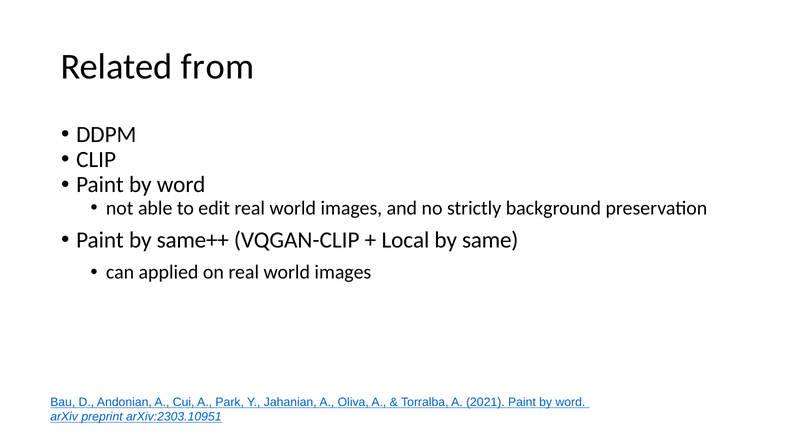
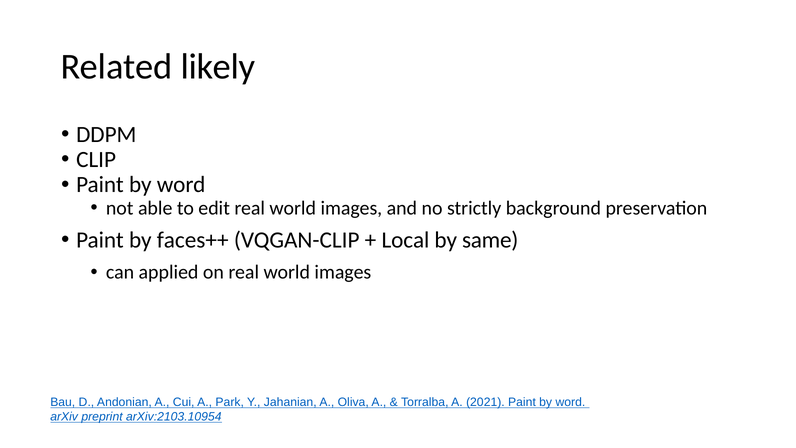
from: from -> likely (218, 67)
same++: same++ -> faces++ (193, 240)
arXiv:2303.10951: arXiv:2303.10951 -> arXiv:2103.10954 (174, 417)
